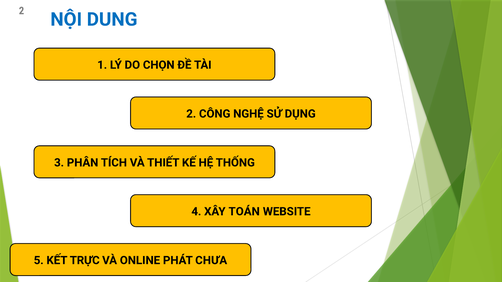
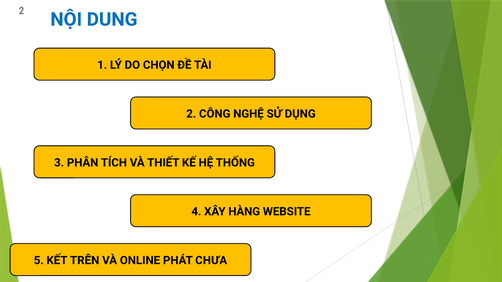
TOÁN: TOÁN -> HÀNG (244, 212)
TRỰC: TRỰC -> TRÊN (85, 261)
